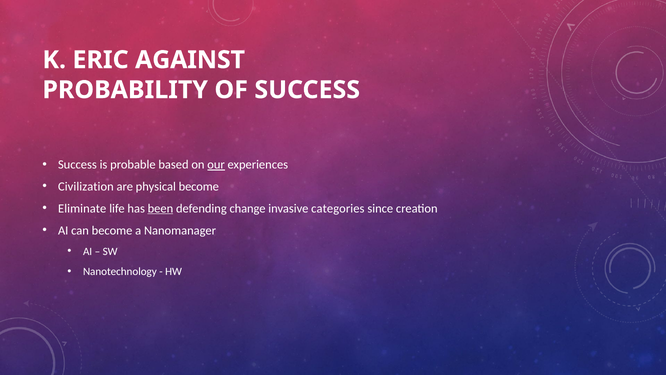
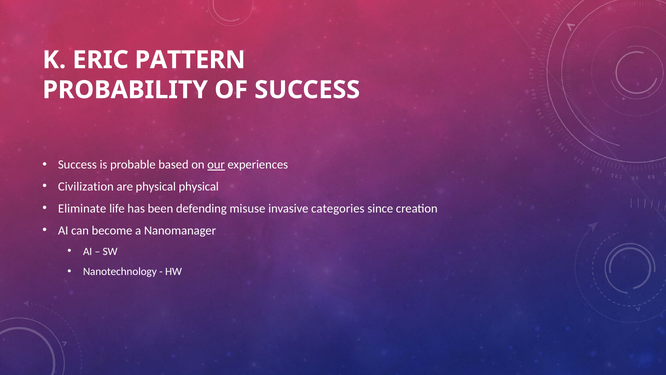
AGAINST: AGAINST -> PATTERN (190, 60)
physical become: become -> physical (199, 186)
been underline: present -> none (160, 208)
change: change -> misuse (247, 208)
